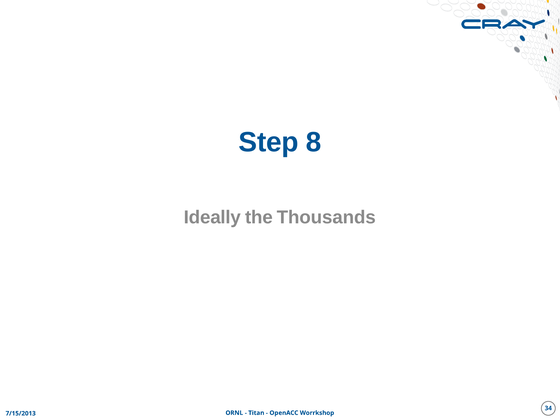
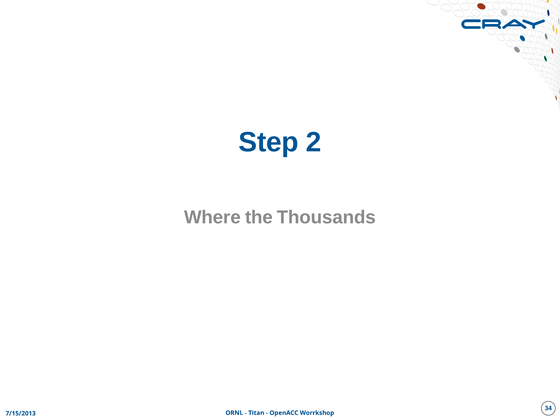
8: 8 -> 2 (314, 142)
Ideally: Ideally -> Where (212, 217)
